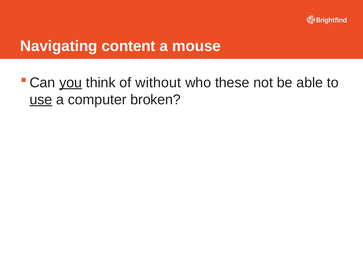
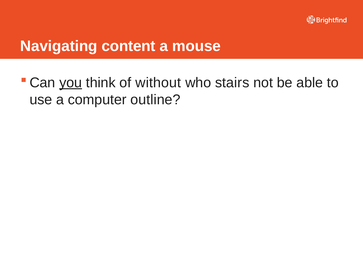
these: these -> stairs (232, 82)
use underline: present -> none (41, 99)
broken: broken -> outline (155, 99)
